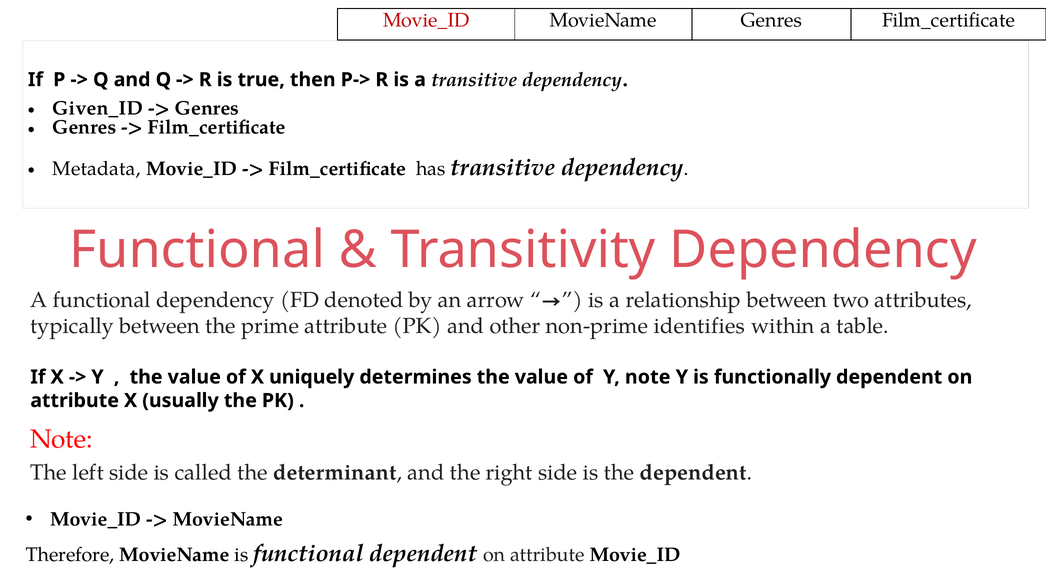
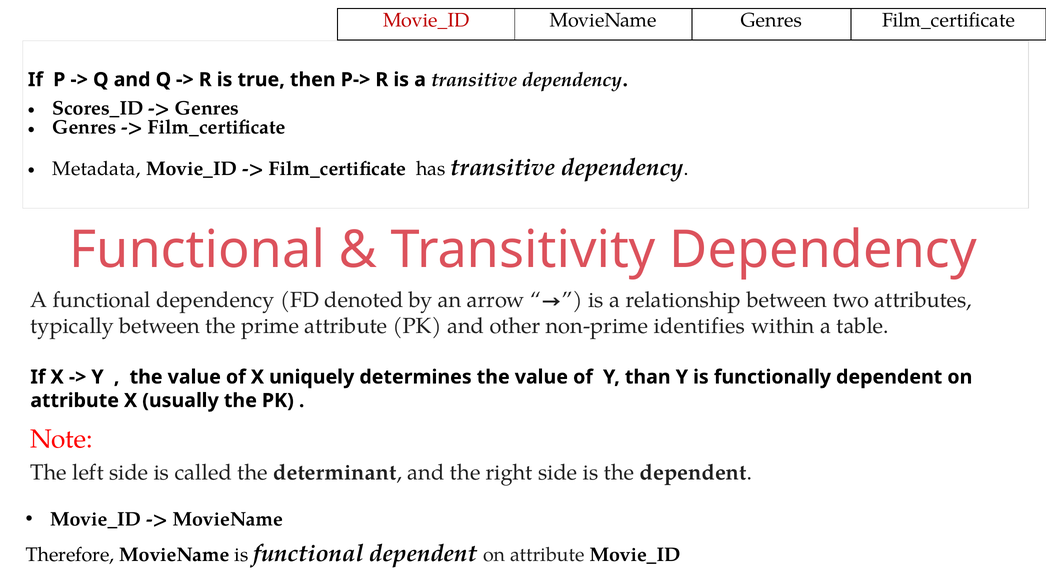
Given_ID: Given_ID -> Scores_ID (98, 108)
Y note: note -> than (648, 377)
